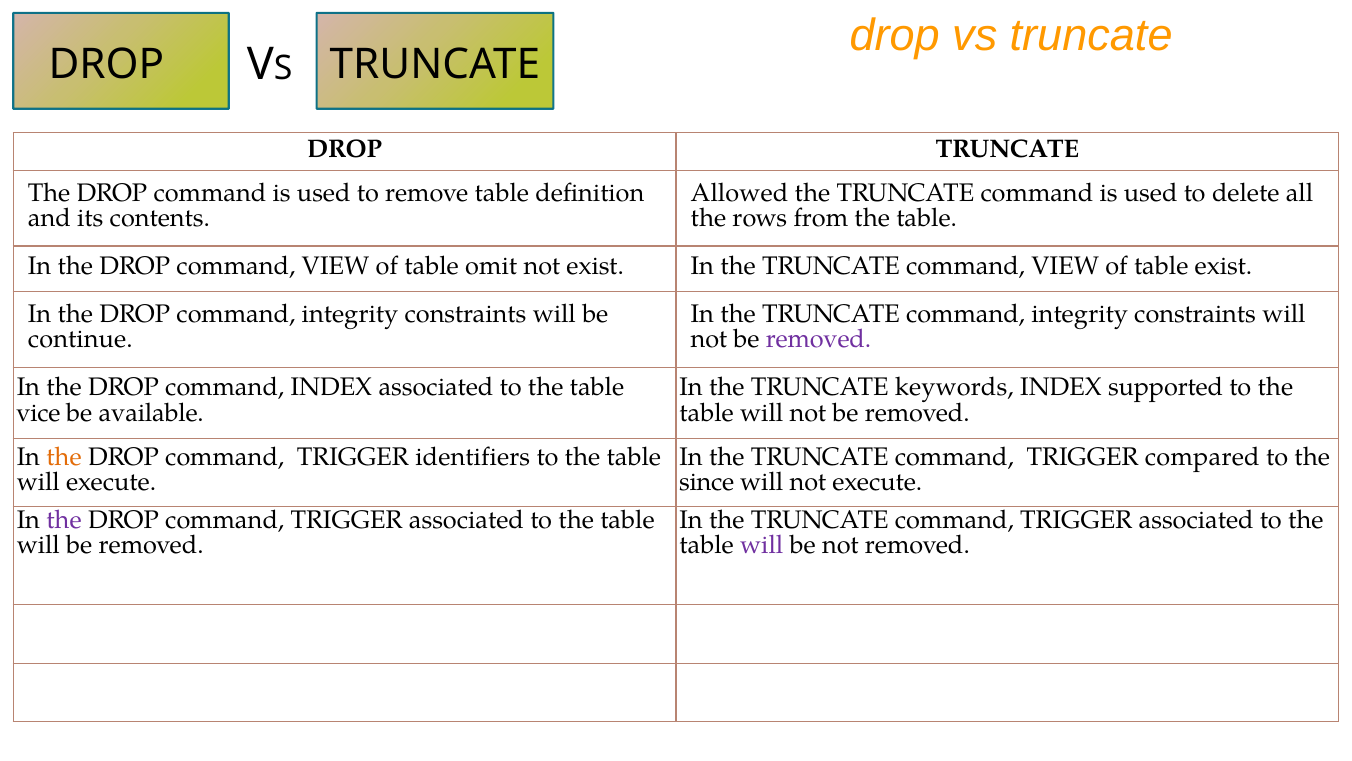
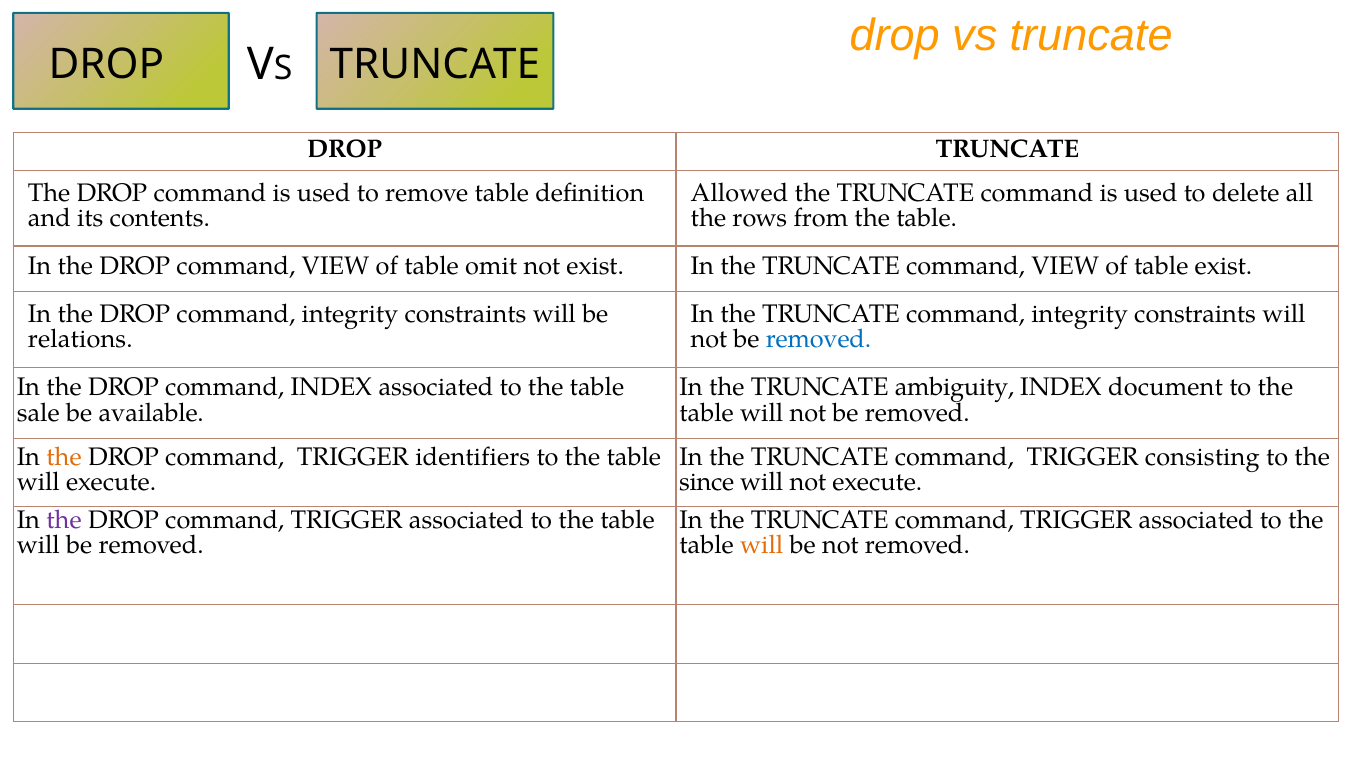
continue: continue -> relations (80, 339)
removed colour: purple -> blue (819, 339)
keywords: keywords -> ambiguity (955, 387)
supported: supported -> document (1166, 387)
vice: vice -> sale (38, 413)
compared: compared -> consisting (1202, 457)
will colour: purple -> orange (762, 545)
